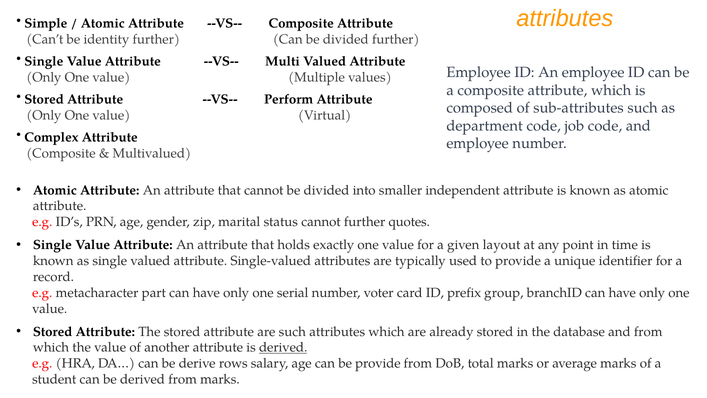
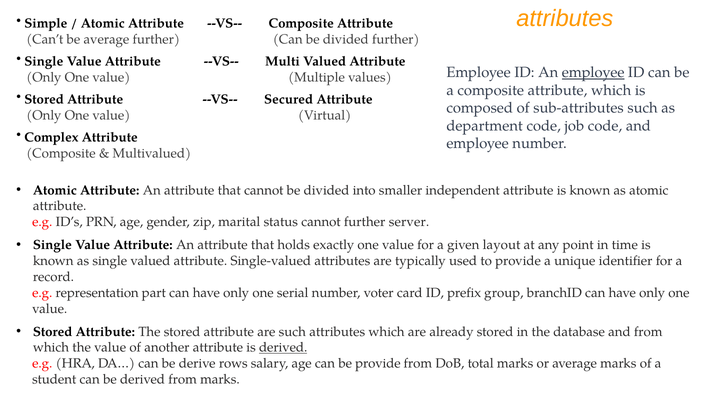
be identity: identity -> average (106, 39)
employee underline: none -> present (593, 73)
Perform: Perform -> Secured (289, 99)
quotes: quotes -> server (409, 222)
metacharacter: metacharacter -> representation (97, 292)
